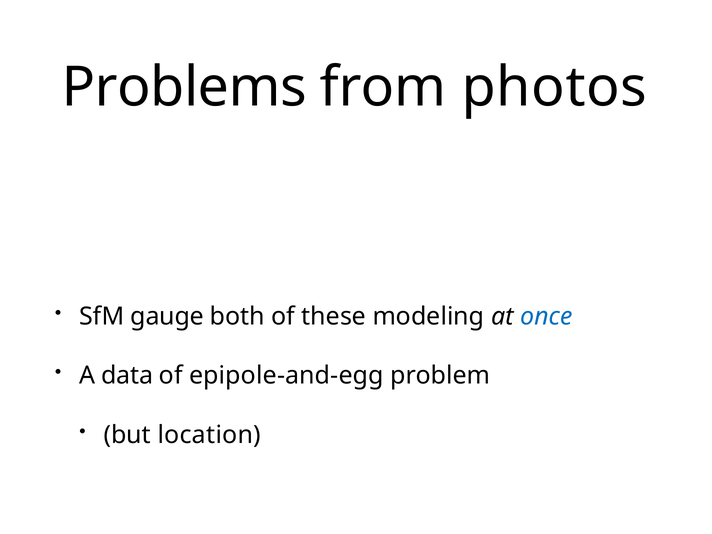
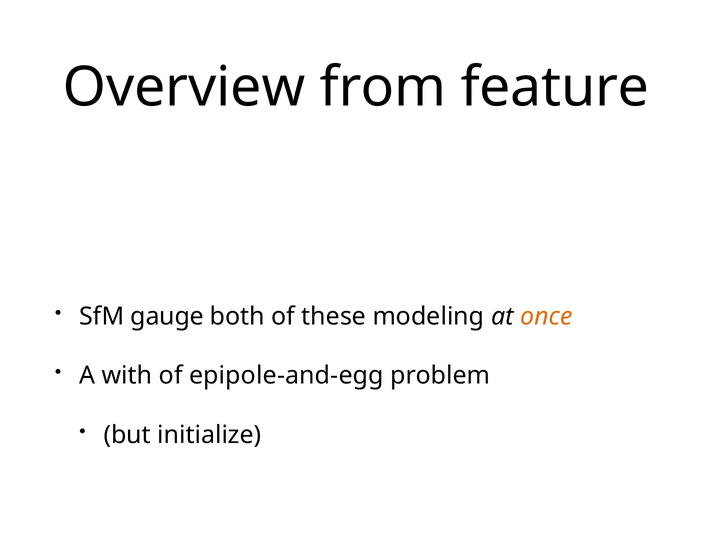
Problems: Problems -> Overview (184, 87)
photos: photos -> feature (555, 87)
once colour: blue -> orange (546, 316)
data: data -> with (127, 376)
location: location -> initialize (209, 435)
